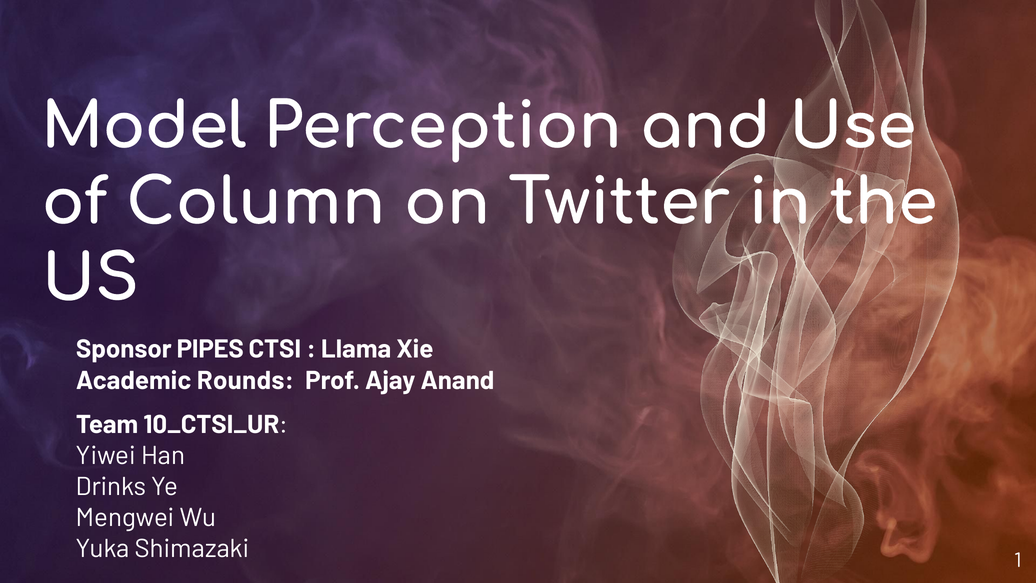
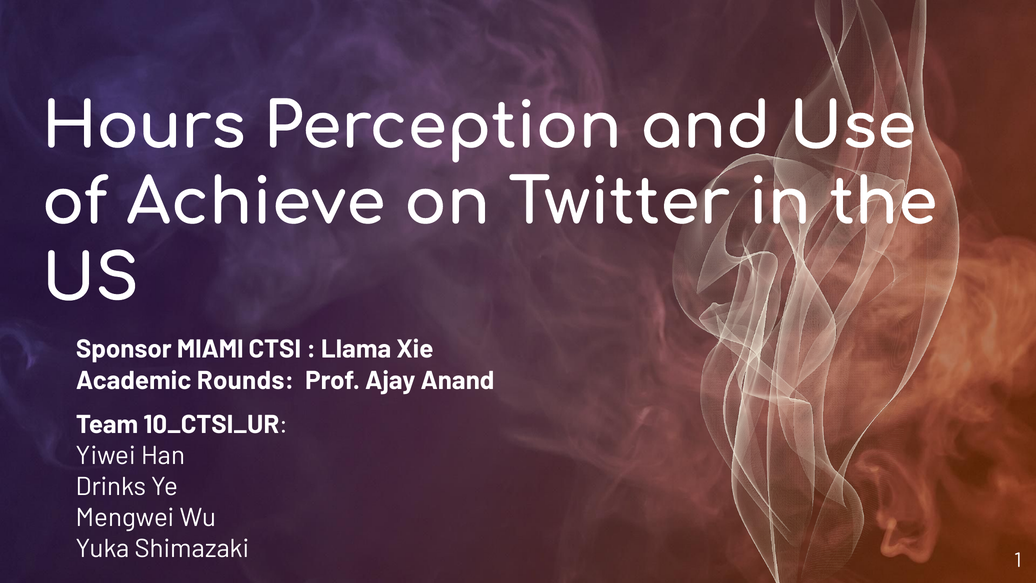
Model: Model -> Hours (144, 127)
Column: Column -> Achieve (256, 203)
PIPES: PIPES -> MIAMI (210, 349)
